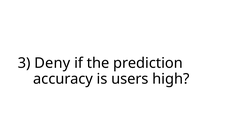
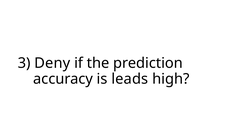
users: users -> leads (130, 79)
